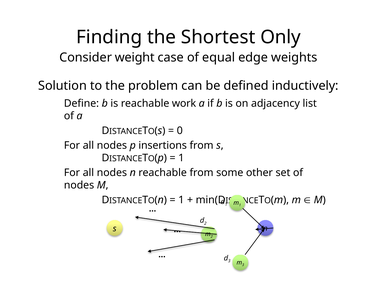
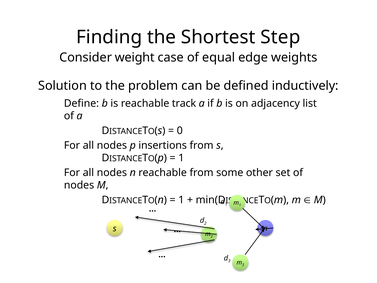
Only: Only -> Step (280, 37)
work: work -> track (184, 103)
